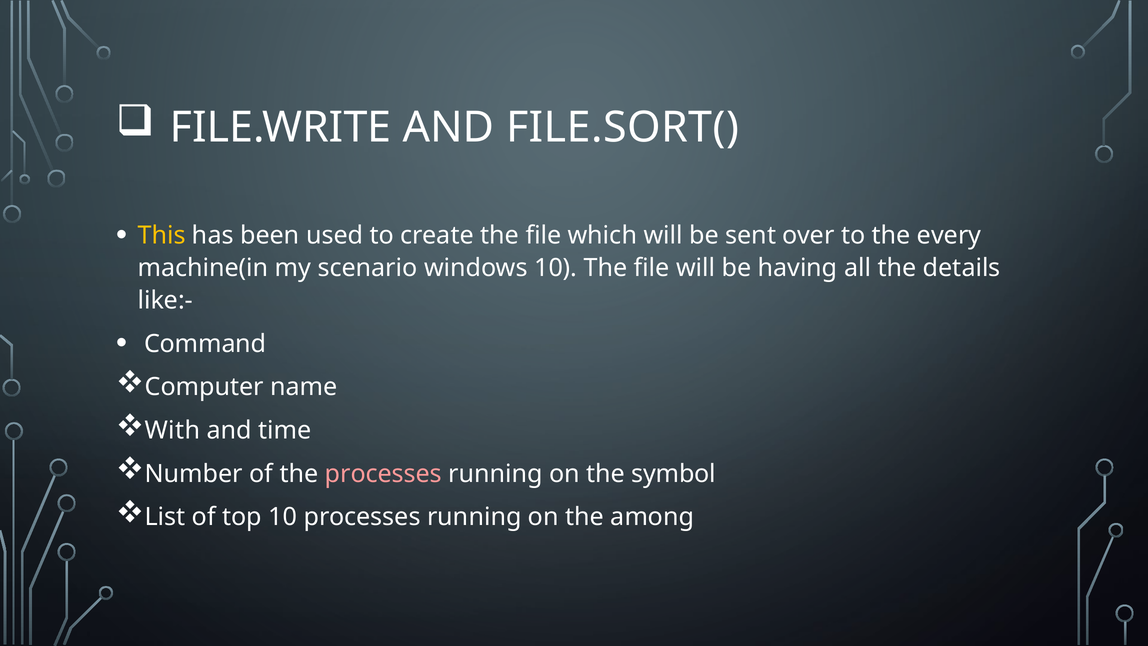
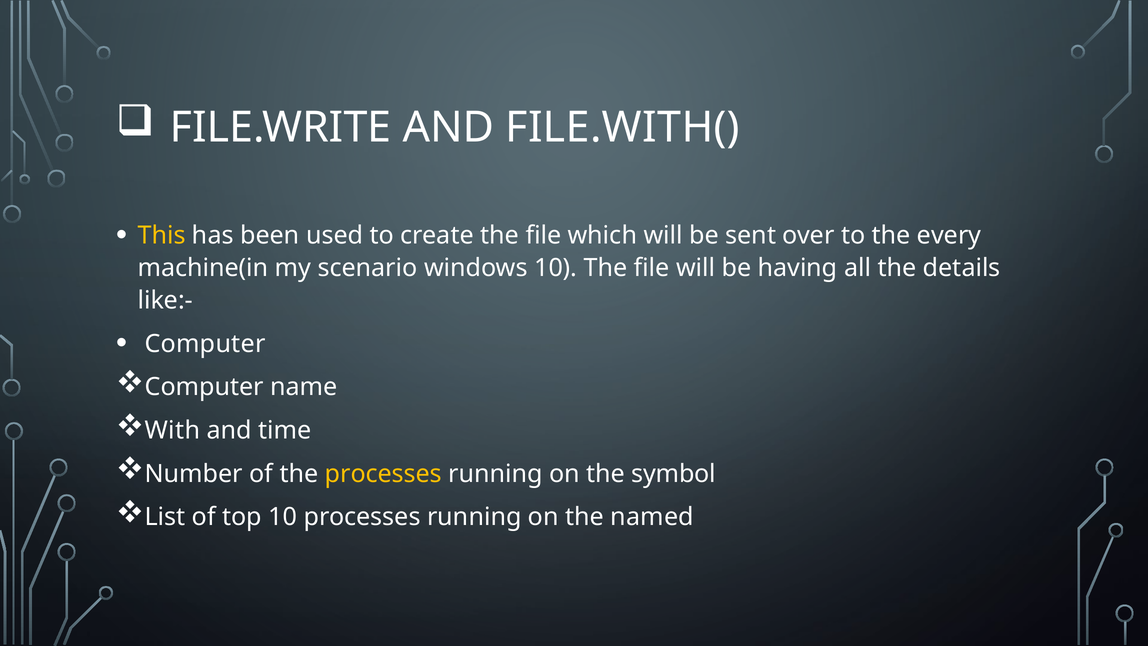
FILE.SORT(: FILE.SORT( -> FILE.WITH( (623, 128)
Command: Command -> Computer (205, 344)
processes colour: pink -> yellow (383, 474)
among: among -> named (652, 517)
